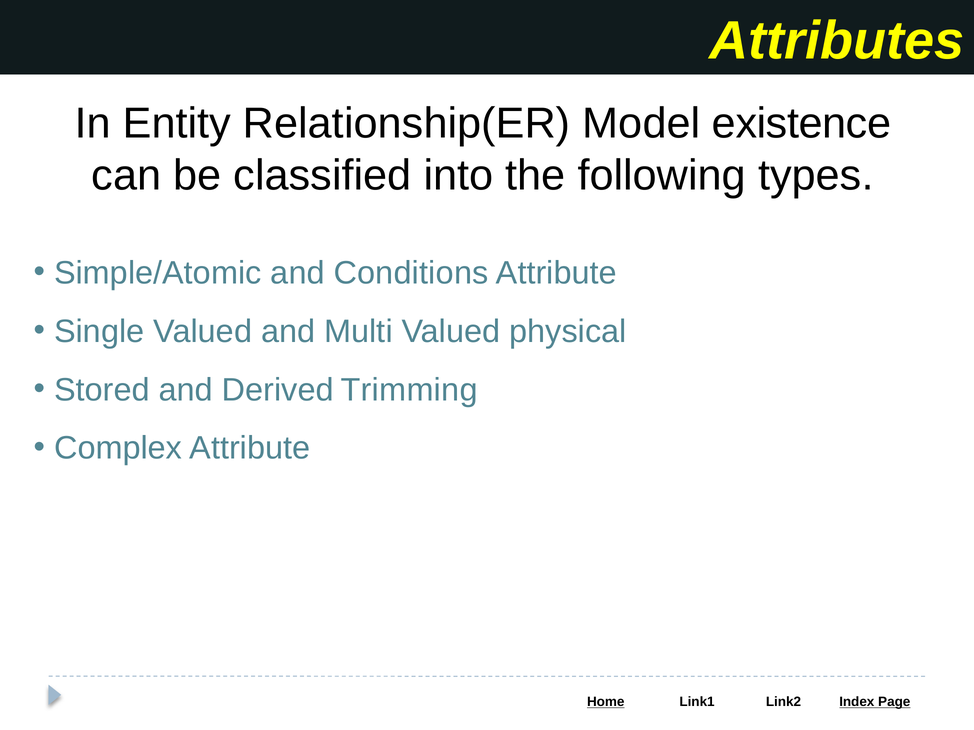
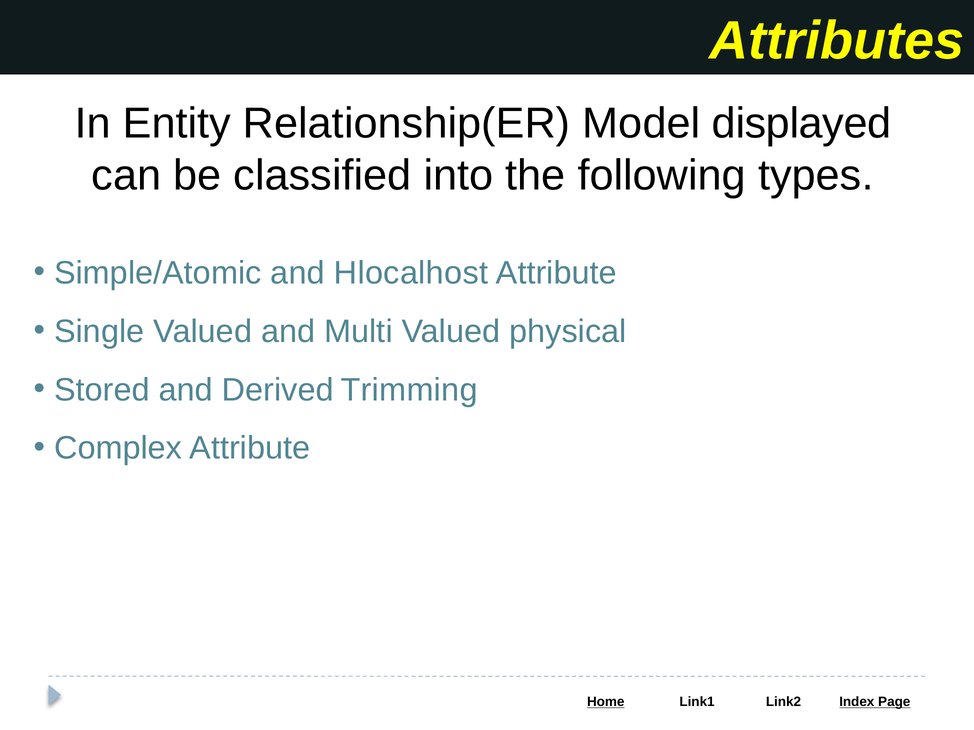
existence: existence -> displayed (802, 124)
Conditions: Conditions -> Hlocalhost (411, 273)
